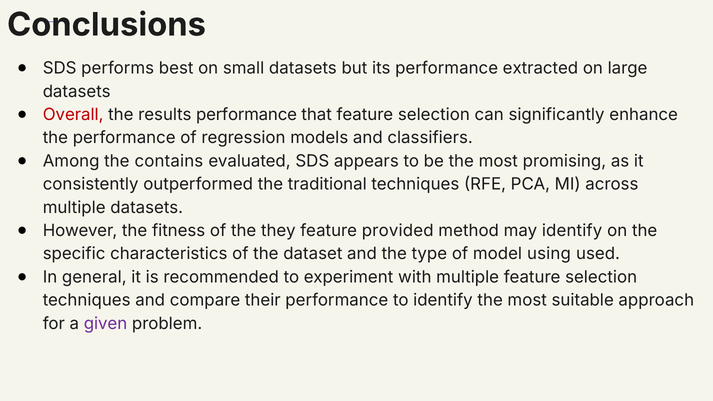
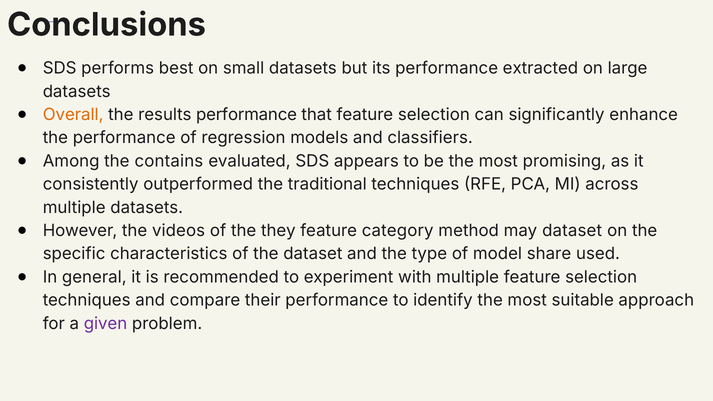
Overall colour: red -> orange (73, 115)
fitness: fitness -> videos (179, 231)
provided: provided -> category (398, 231)
may identify: identify -> dataset (572, 231)
using: using -> share (549, 254)
